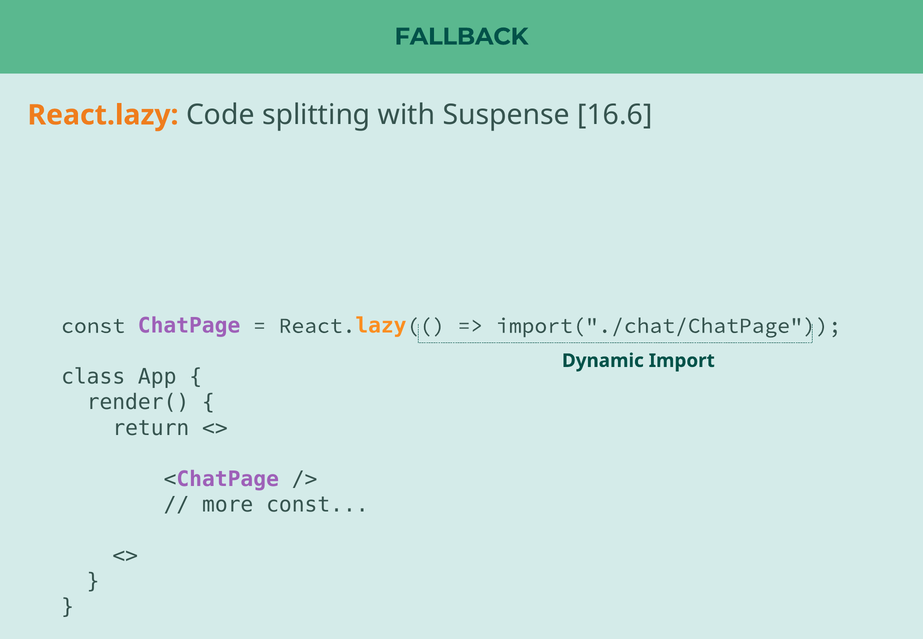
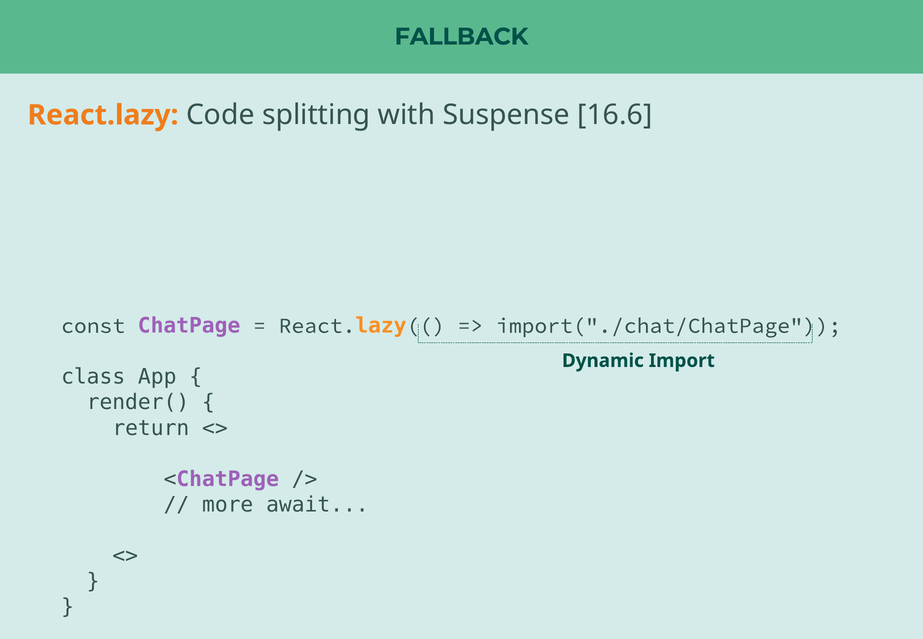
more const: const -> await (317, 505)
